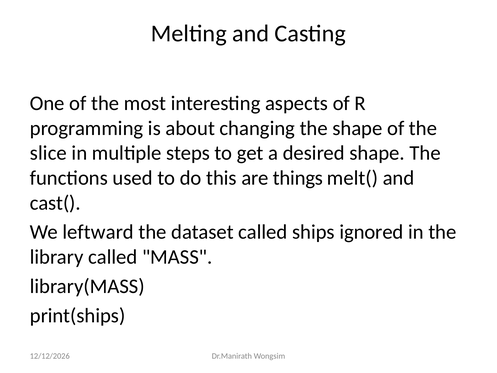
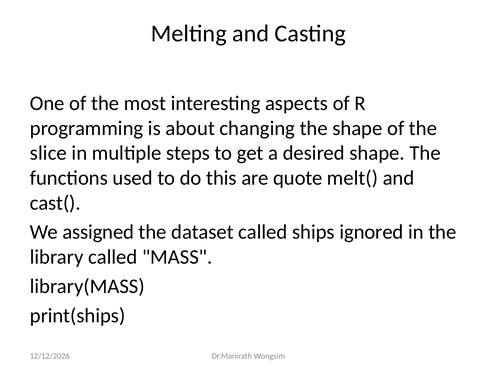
things: things -> quote (298, 178)
leftward: leftward -> assigned (98, 232)
